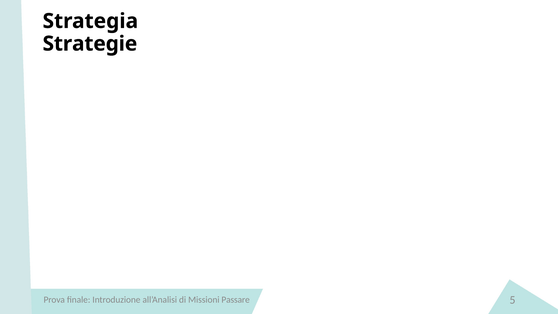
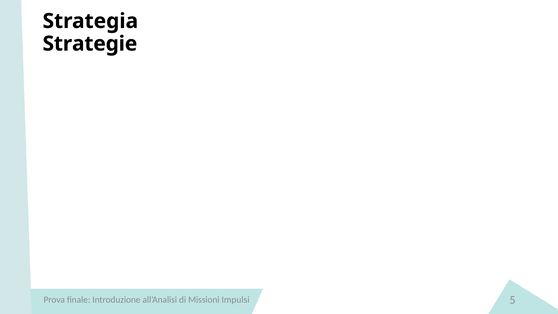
Passare: Passare -> Impulsi (236, 300)
